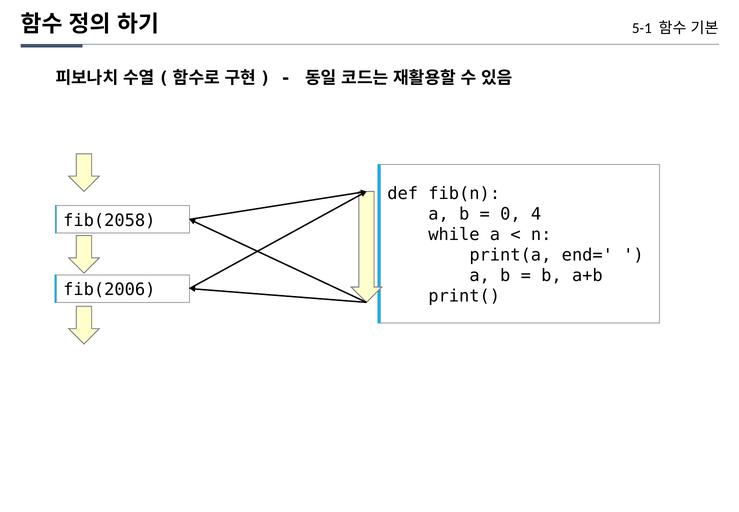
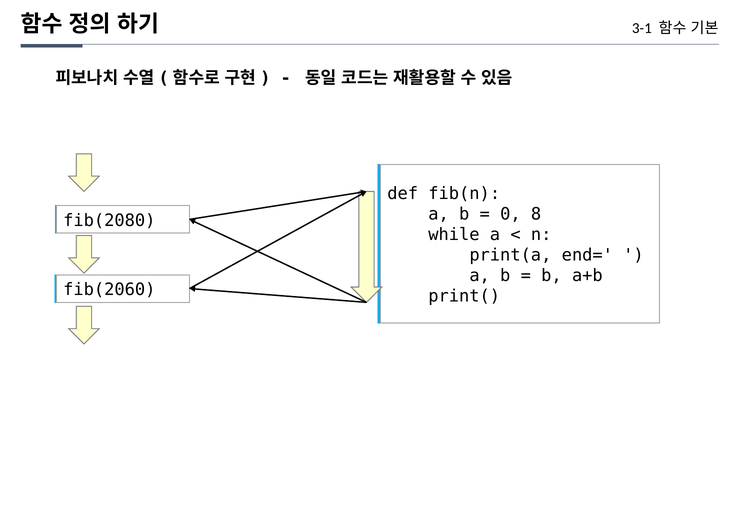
5-1: 5-1 -> 3-1 (642, 28)
4: 4 -> 8 (536, 214)
fib(2058: fib(2058 -> fib(2080 (109, 220)
fib(2006: fib(2006 -> fib(2060 (109, 290)
